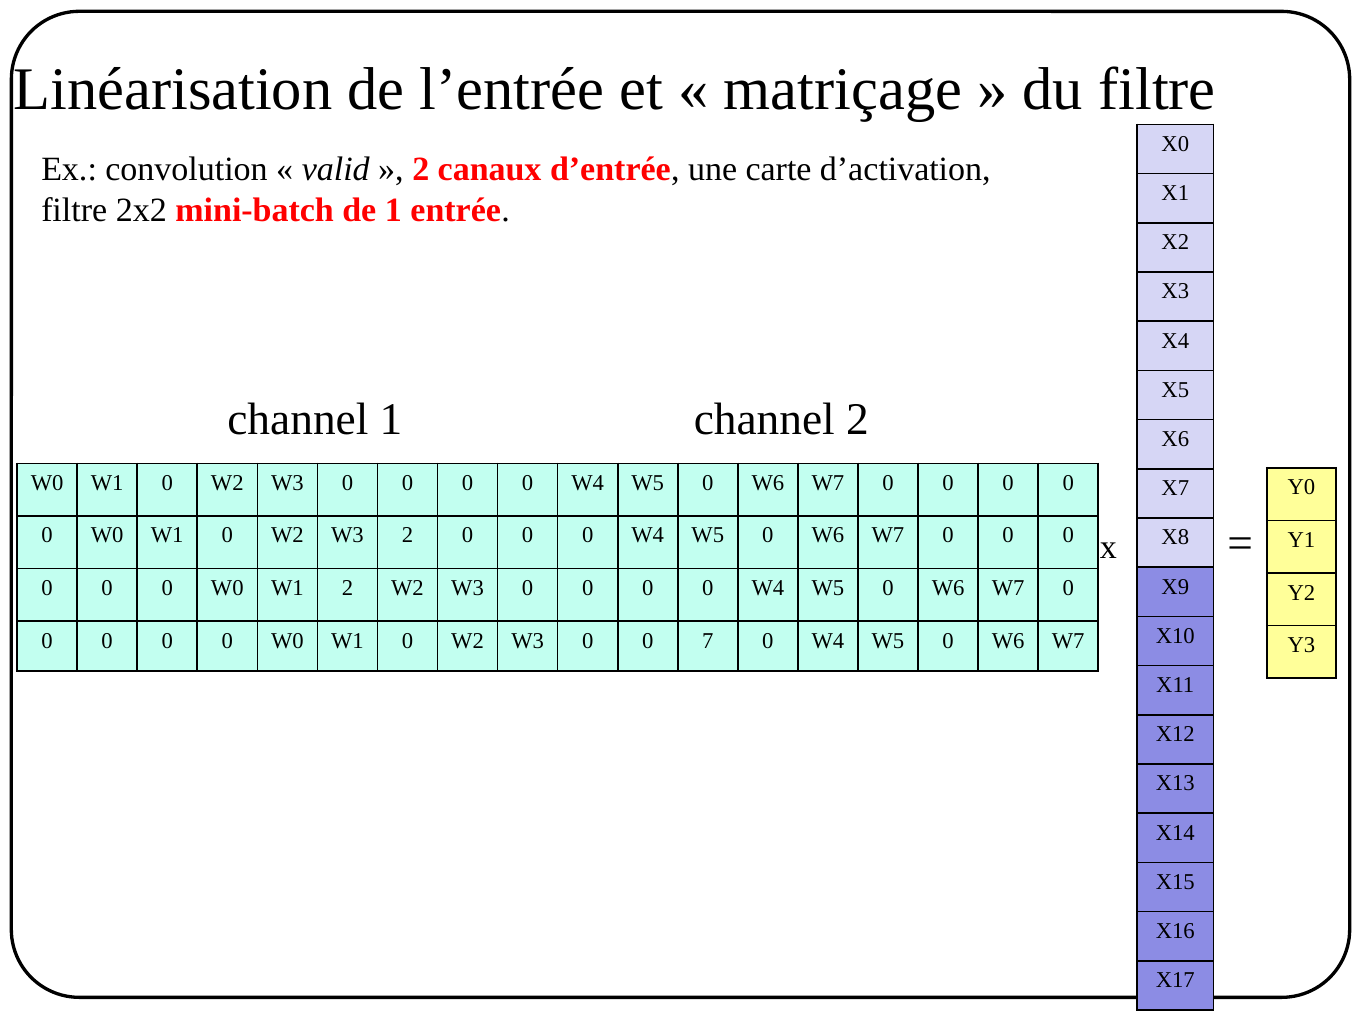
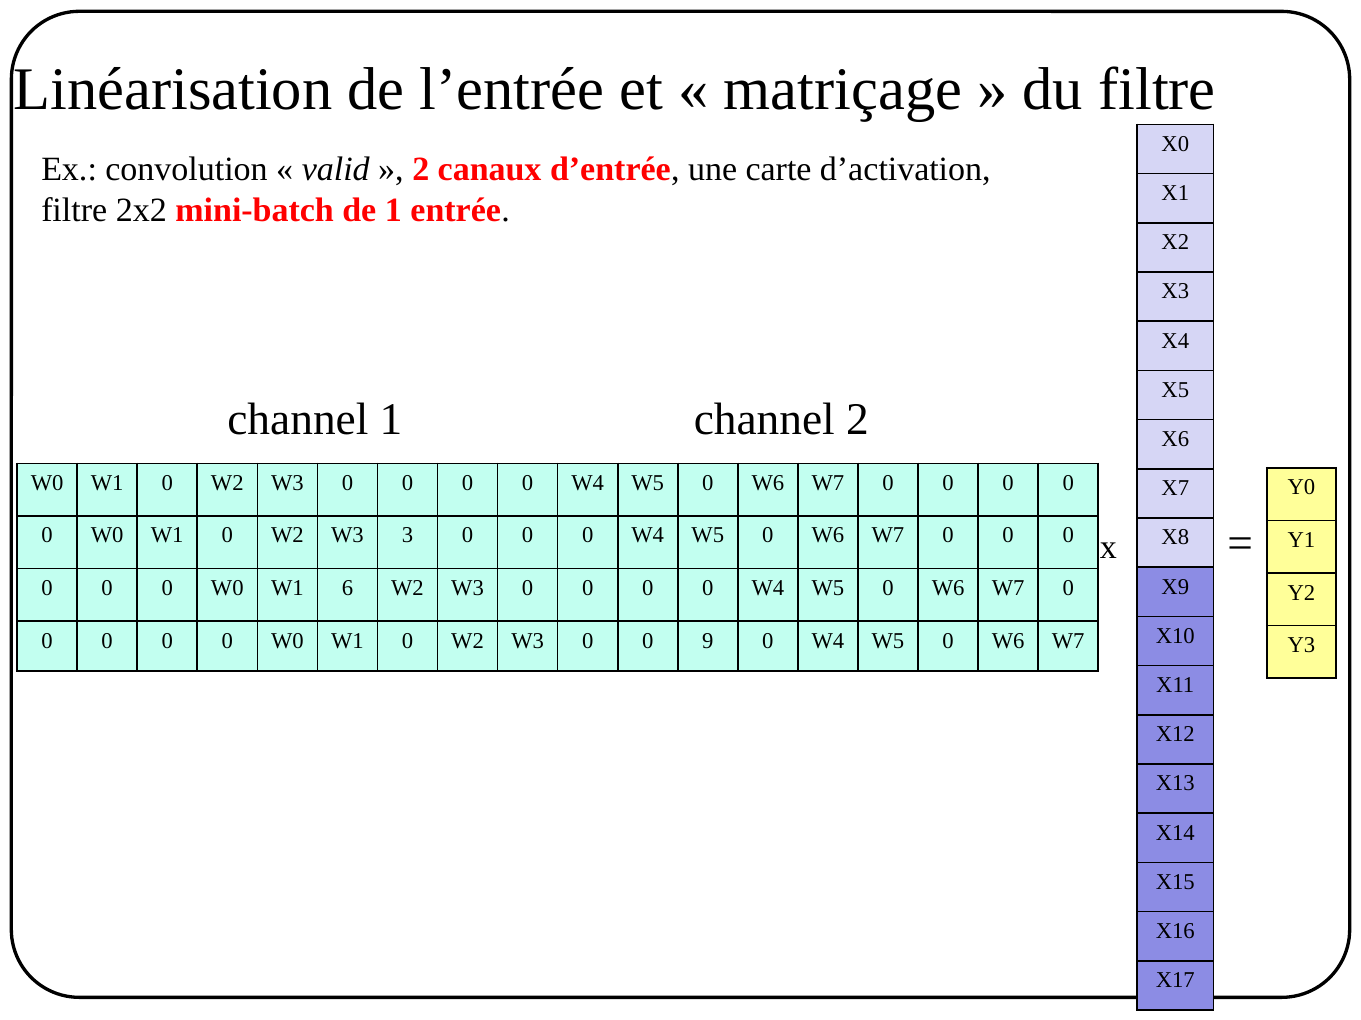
W3 2: 2 -> 3 (407, 536)
W1 2: 2 -> 6 (347, 589)
7: 7 -> 9 (708, 641)
